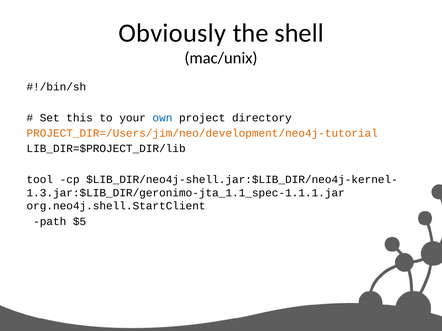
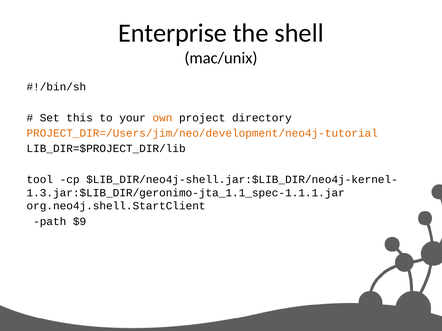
Obviously: Obviously -> Enterprise (173, 33)
own colour: blue -> orange (162, 118)
$5: $5 -> $9 (80, 222)
